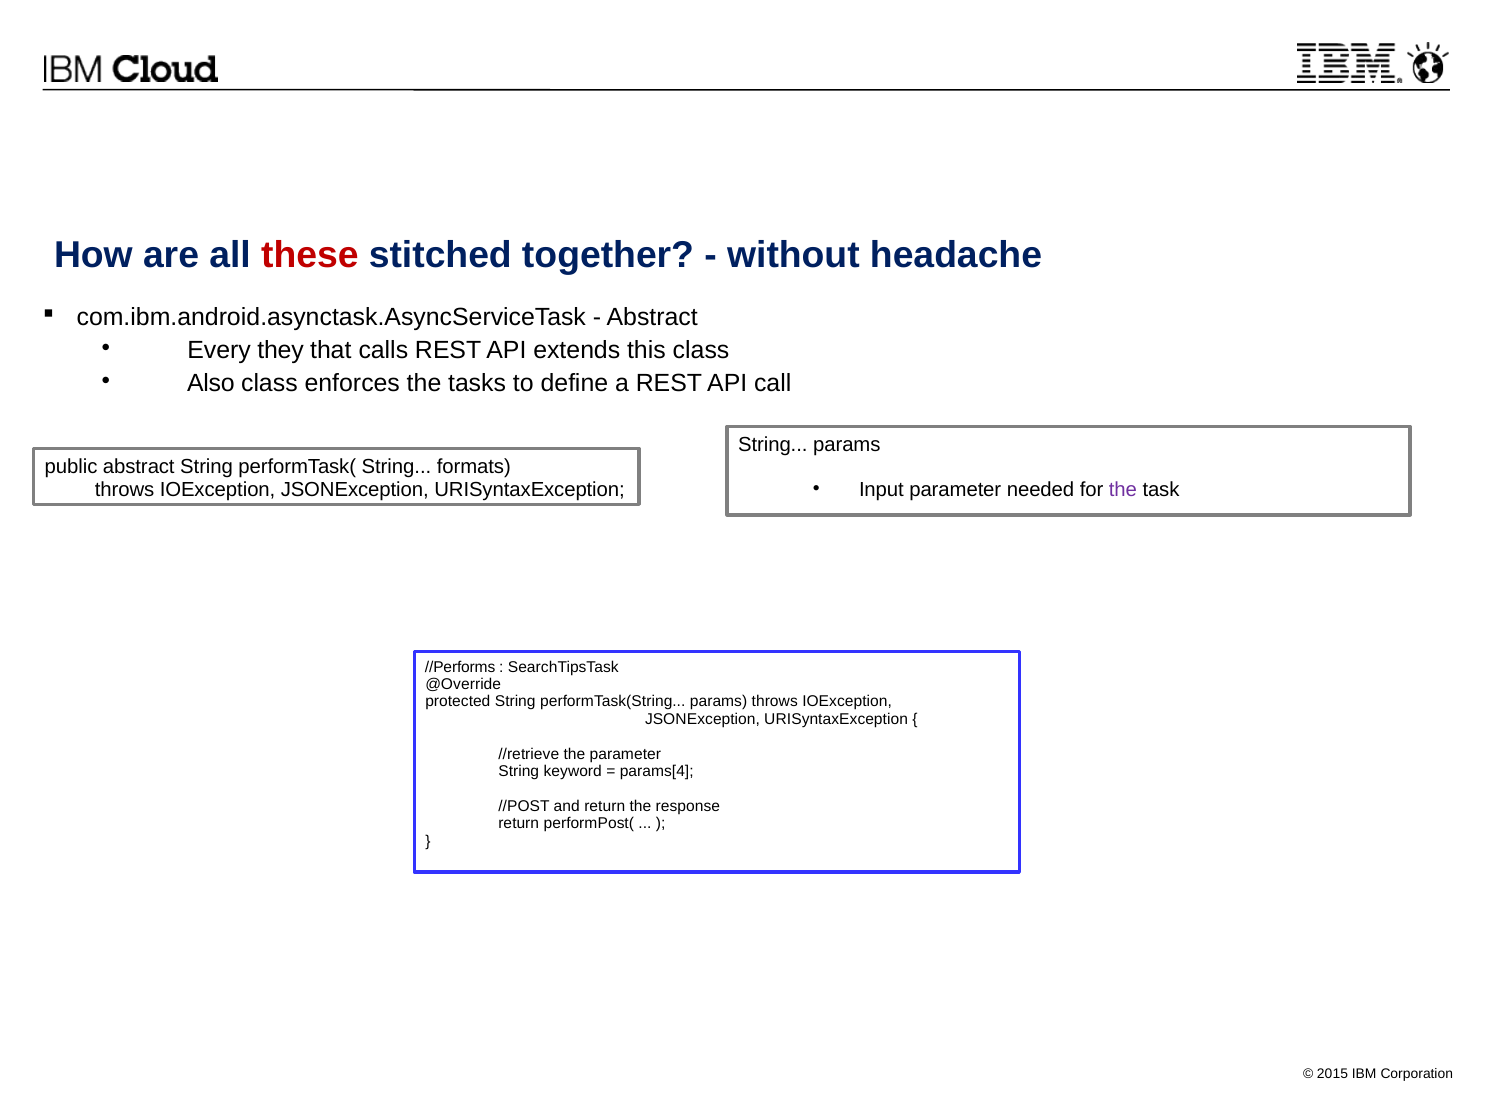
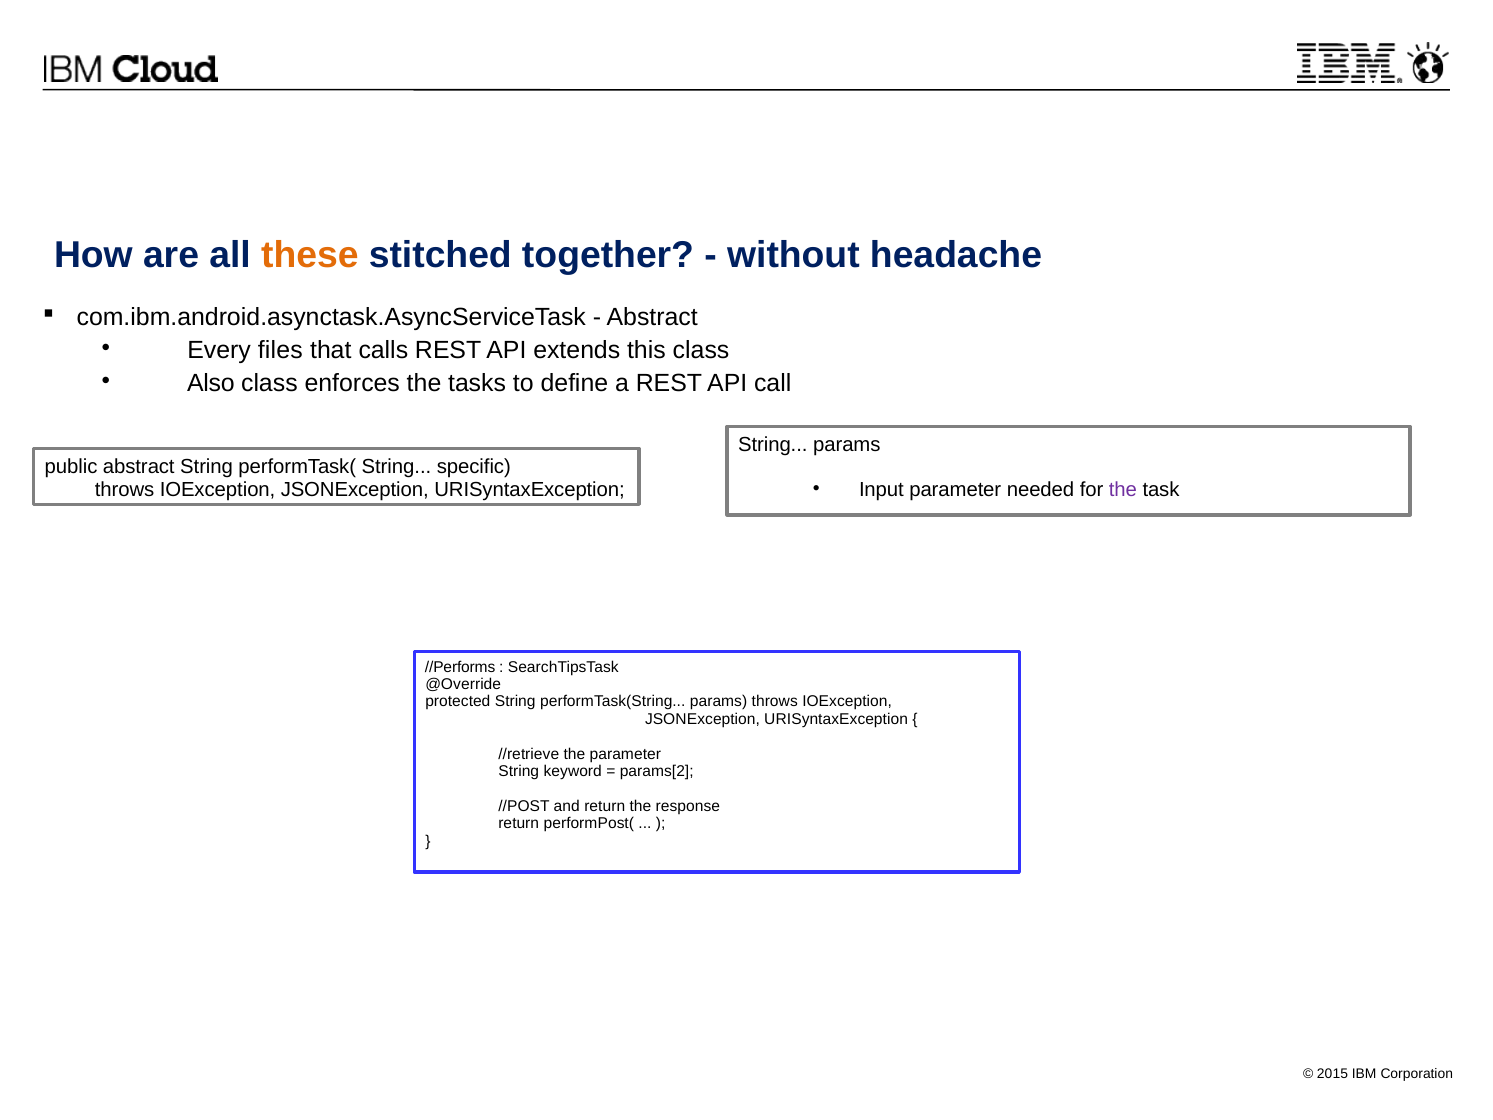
these colour: red -> orange (310, 255)
they: they -> files (280, 350)
formats: formats -> specific (474, 467)
params[4: params[4 -> params[2 (657, 771)
